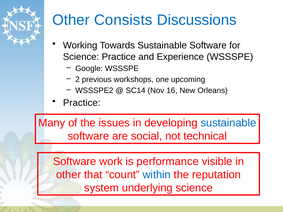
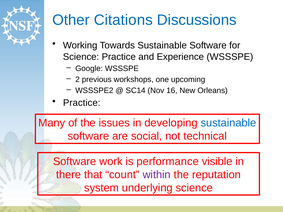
Consists: Consists -> Citations (123, 20)
other: other -> there (69, 175)
within colour: blue -> purple (157, 175)
